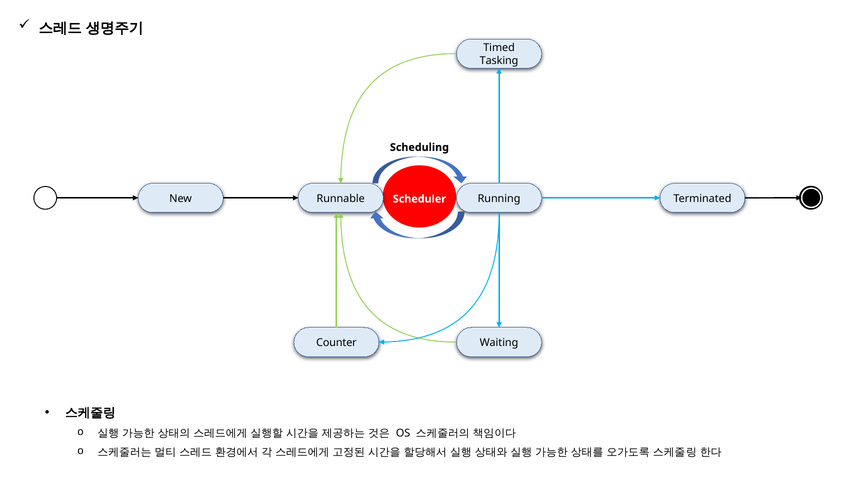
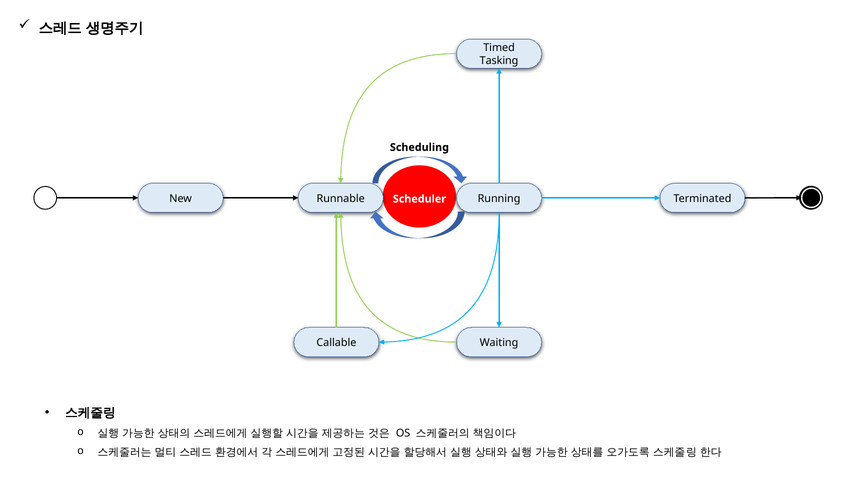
Counter: Counter -> Callable (336, 343)
